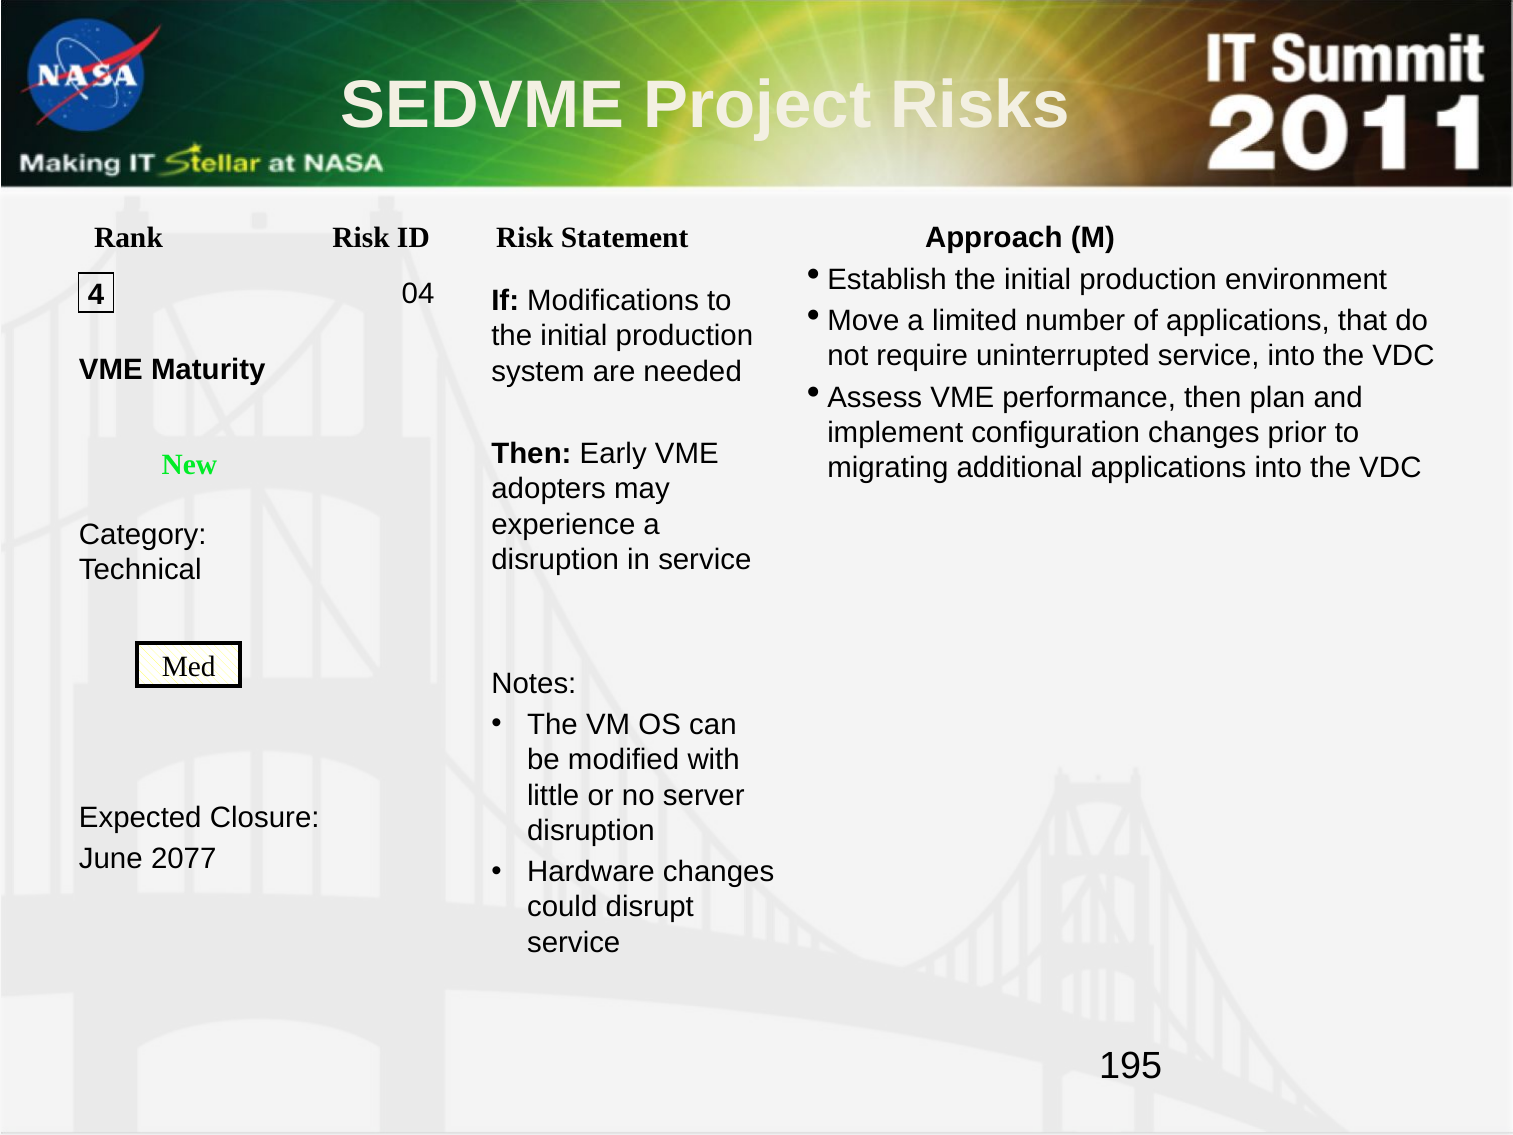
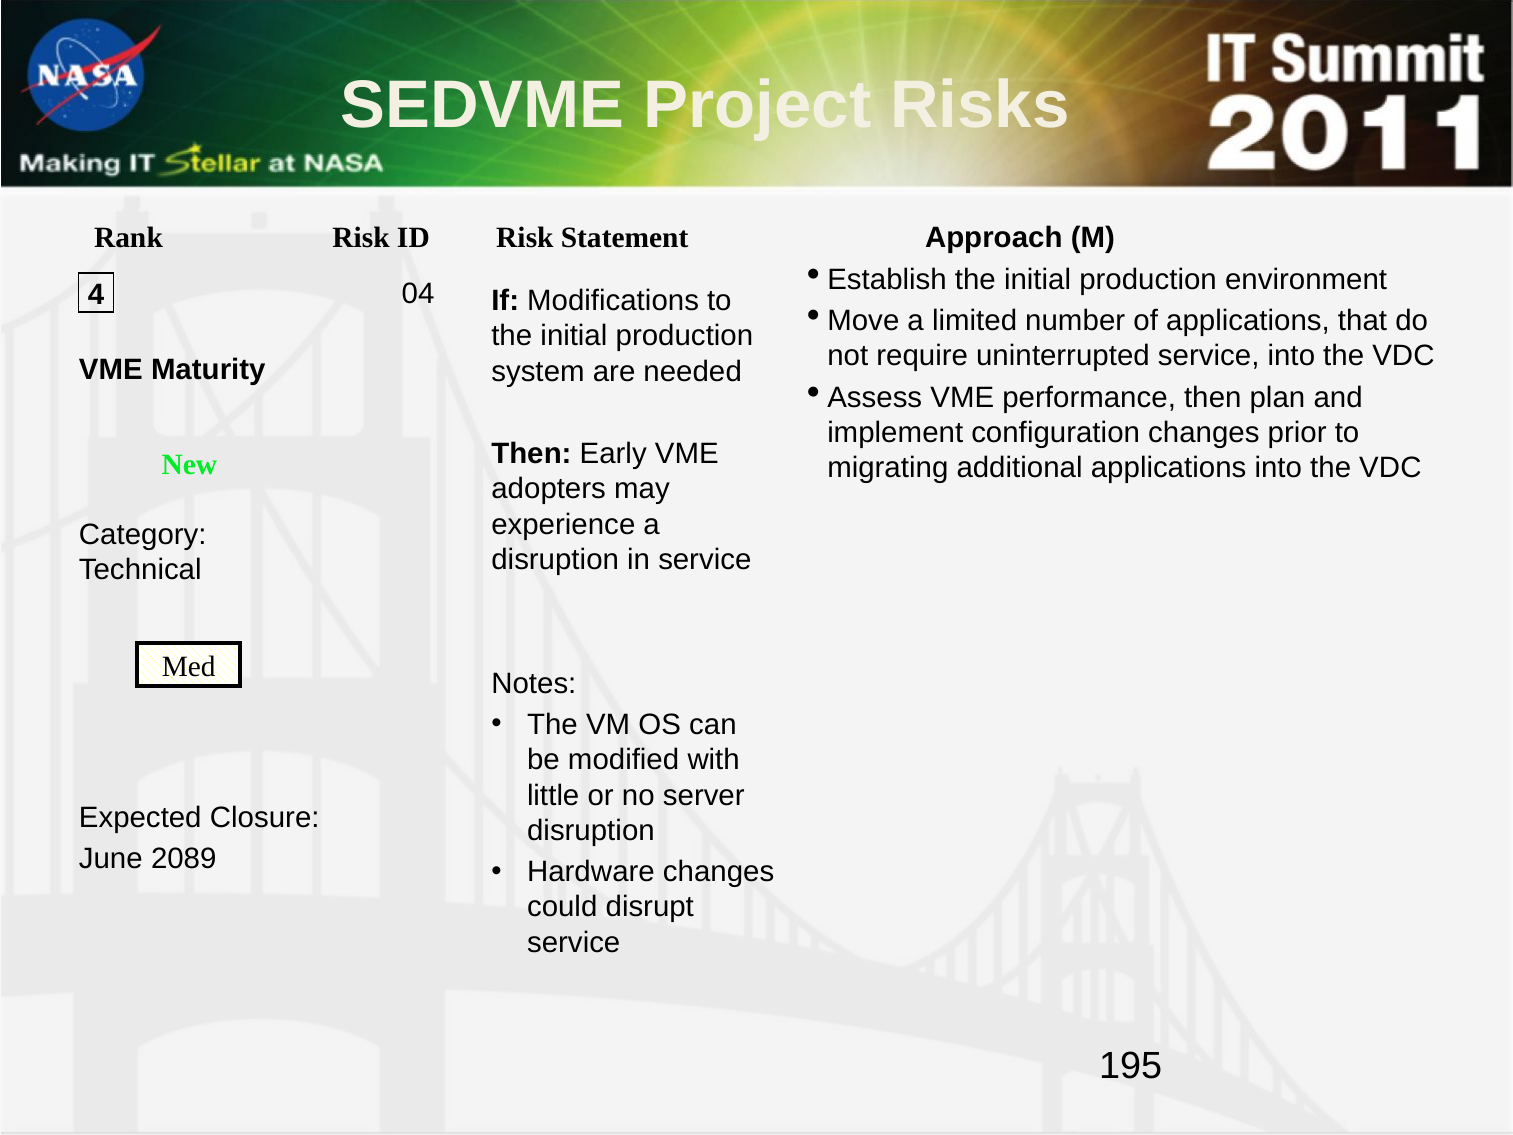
2077: 2077 -> 2089 (184, 859)
